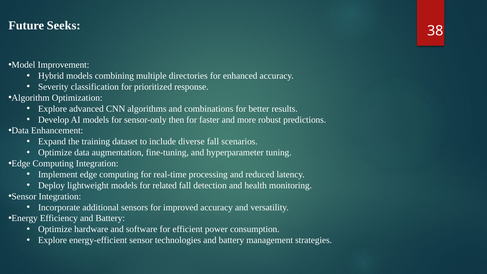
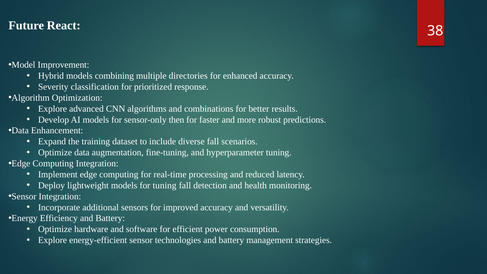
Seeks: Seeks -> React (64, 26)
for related: related -> tuning (165, 185)
